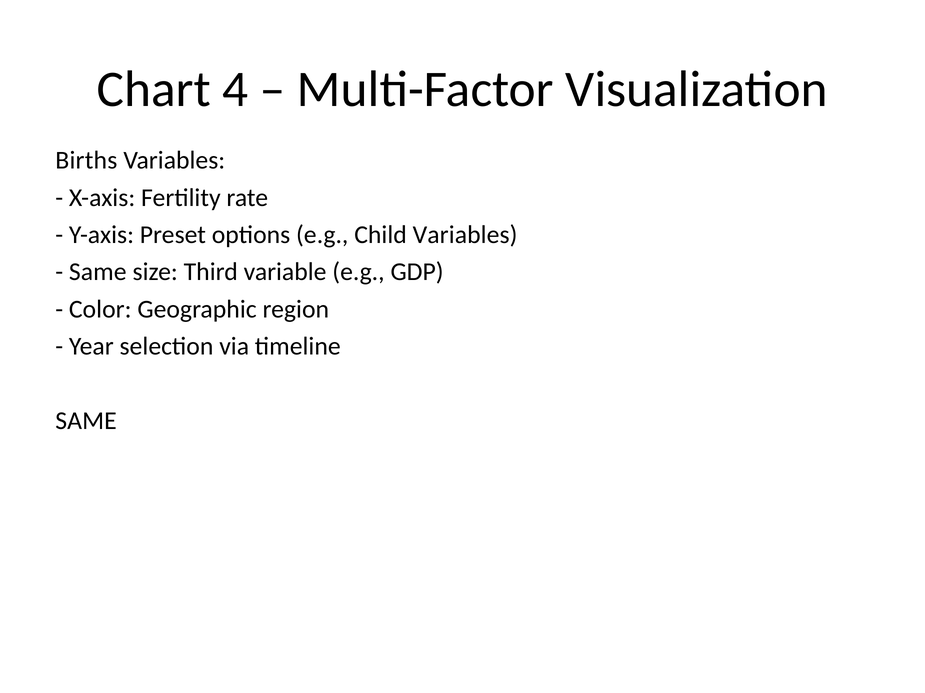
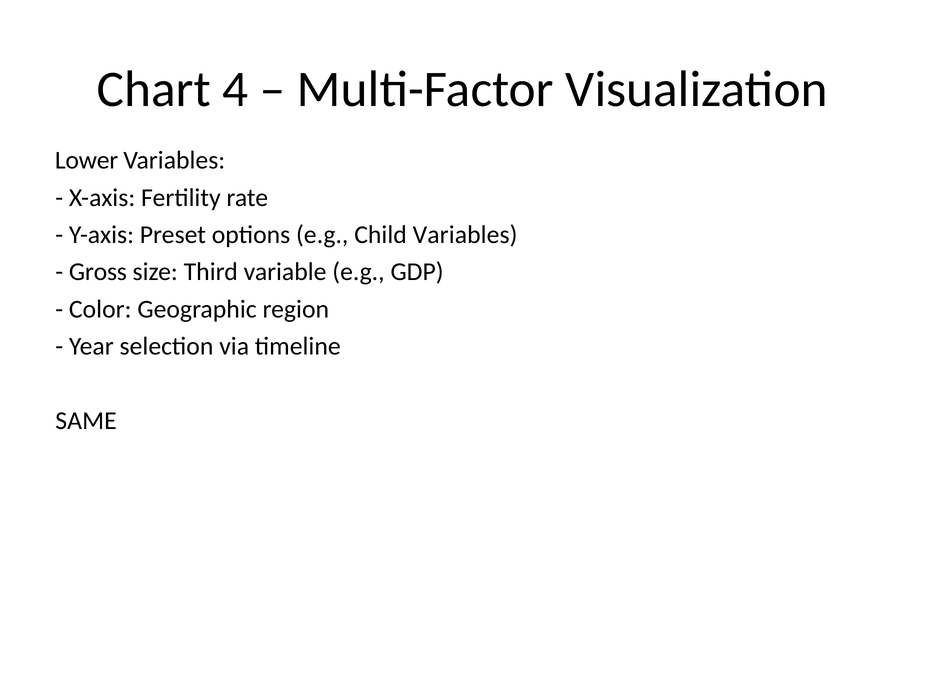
Births: Births -> Lower (87, 160)
Same: Same -> Gross (98, 272)
